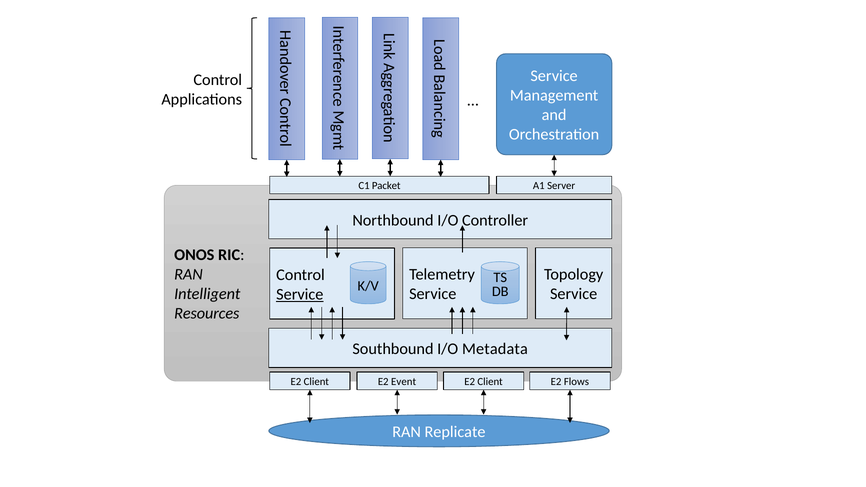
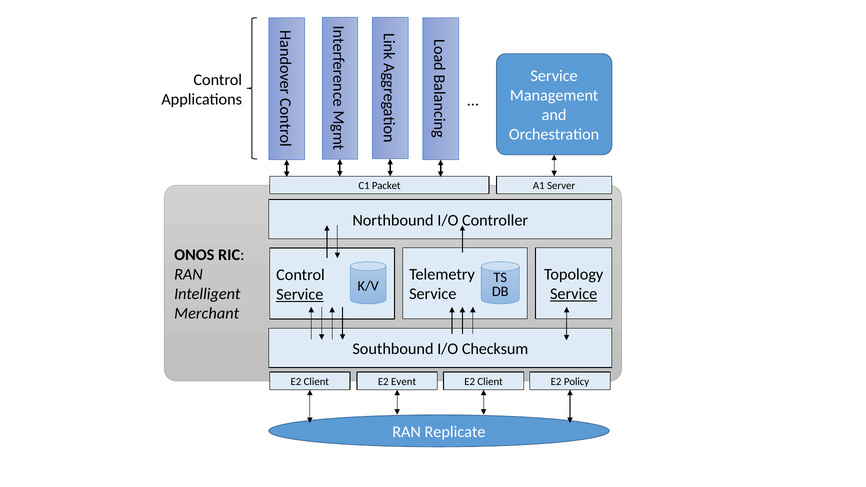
Service underline: none -> present (574, 294)
Resources: Resources -> Merchant (207, 314)
Metadata: Metadata -> Checksum (495, 349)
Flows: Flows -> Policy (577, 382)
